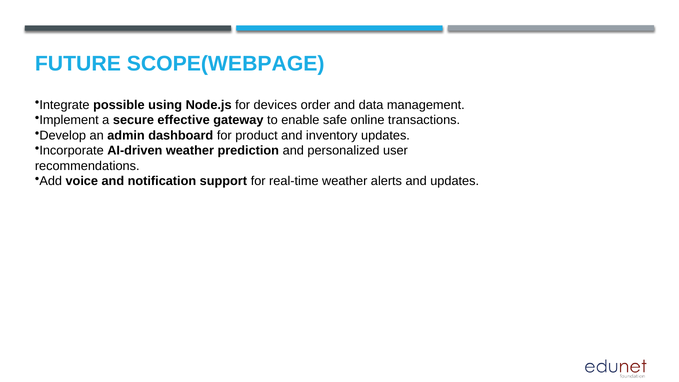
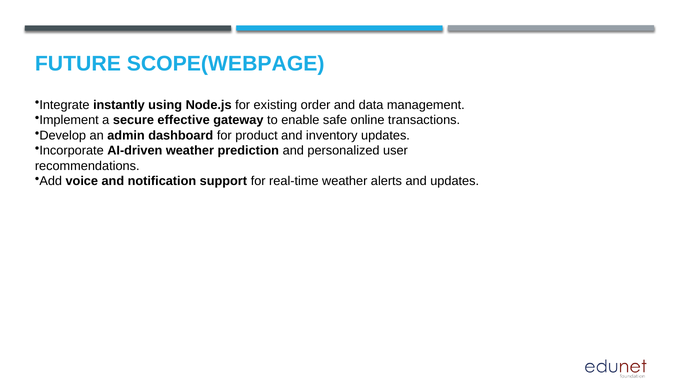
possible: possible -> instantly (119, 105)
devices: devices -> existing (275, 105)
